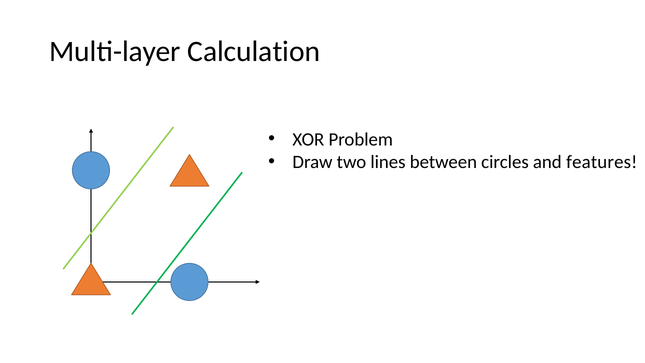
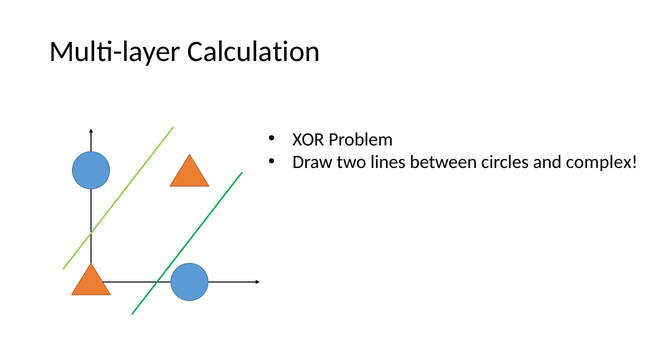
features: features -> complex (602, 162)
